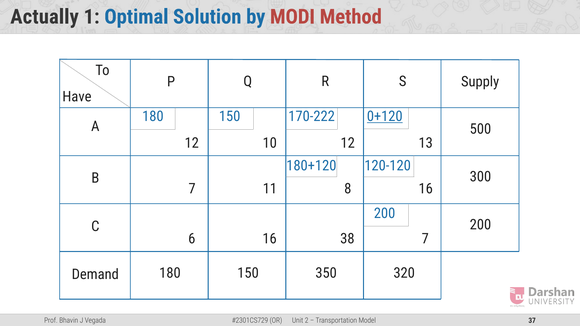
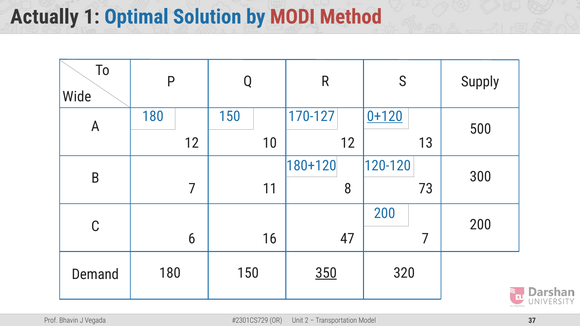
Have: Have -> Wide (77, 97)
170-222: 170-222 -> 170-127 (312, 117)
7 16: 16 -> 73 (426, 189)
38: 38 -> 47 (347, 239)
350 underline: none -> present (326, 273)
